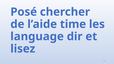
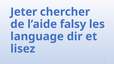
Posé: Posé -> Jeter (24, 12)
time: time -> falsy (73, 24)
